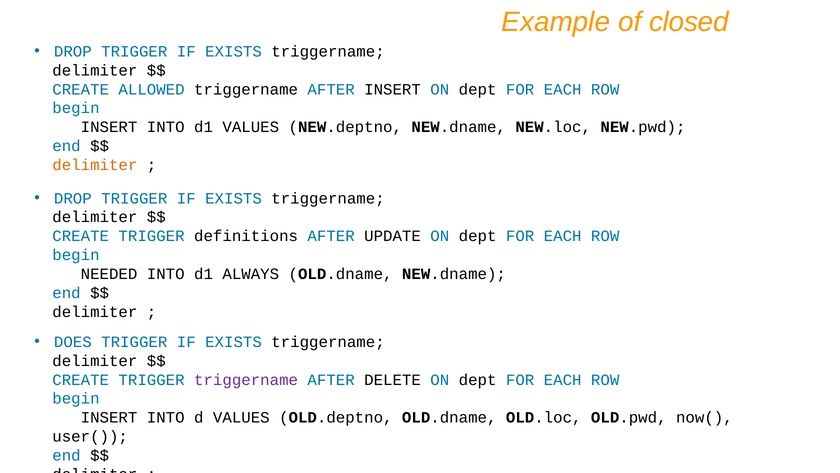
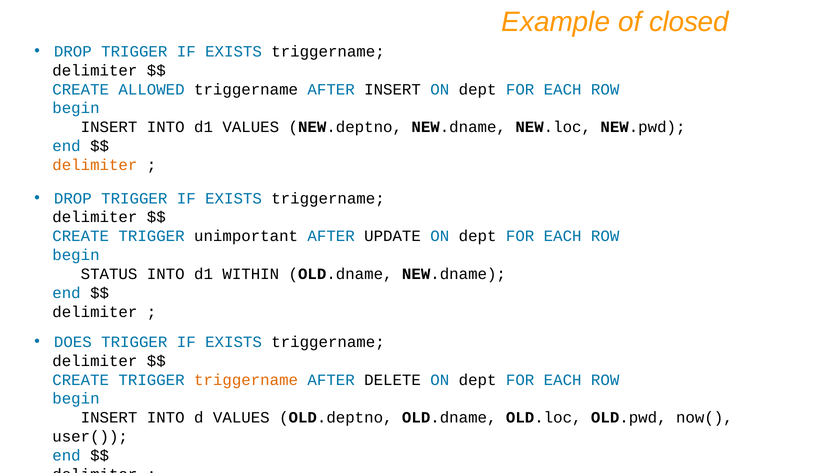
definitions: definitions -> unimportant (246, 236)
NEEDED: NEEDED -> STATUS (109, 274)
ALWAYS: ALWAYS -> WITHIN (251, 274)
triggername colour: purple -> orange (246, 379)
